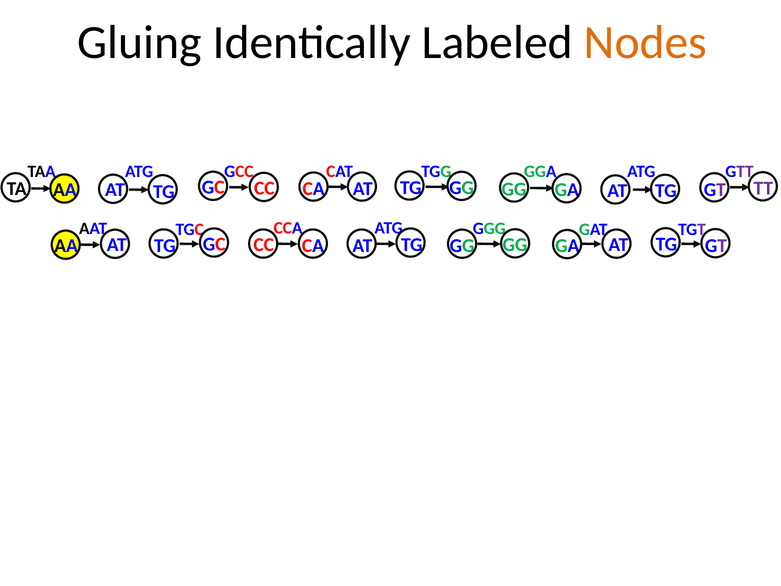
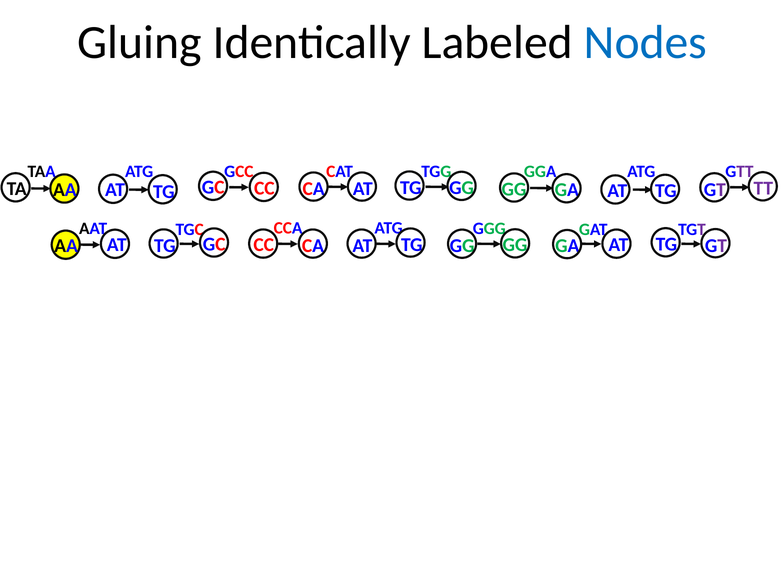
Nodes colour: orange -> blue (645, 42)
